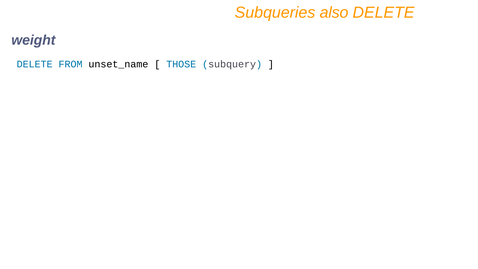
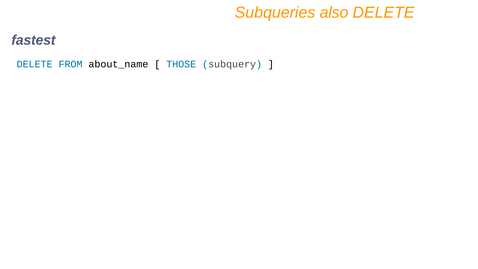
weight: weight -> fastest (33, 40)
unset_name: unset_name -> about_name (118, 64)
